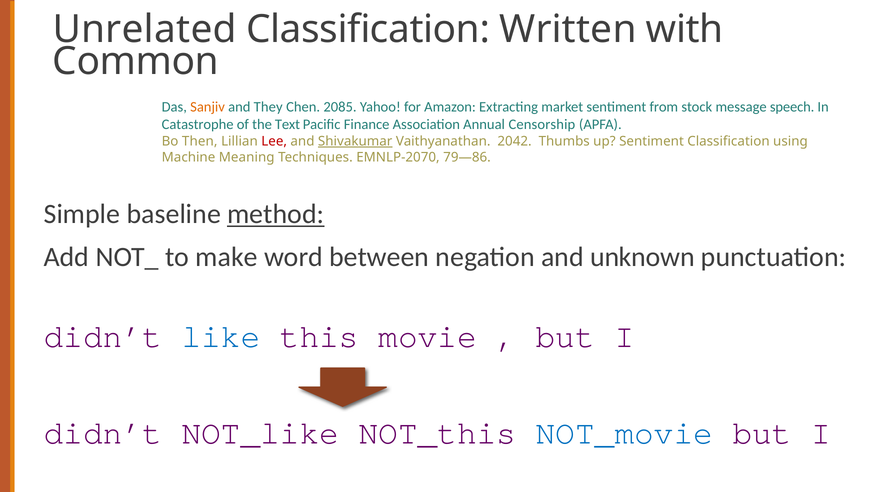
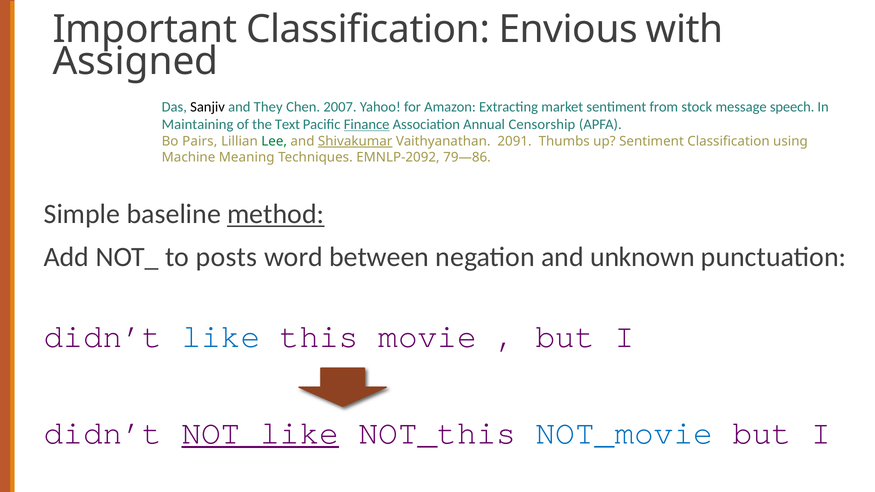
Unrelated: Unrelated -> Important (145, 30)
Written: Written -> Envious (568, 30)
Common: Common -> Assigned (135, 61)
Sanjiv colour: orange -> black (208, 107)
2085: 2085 -> 2007 (340, 107)
Catastrophe: Catastrophe -> Maintaining (198, 125)
Finance underline: none -> present (367, 125)
Then: Then -> Pairs (200, 141)
Lee colour: red -> green (274, 141)
2042: 2042 -> 2091 (515, 141)
EMNLP-2070: EMNLP-2070 -> EMNLP-2092 (398, 157)
make: make -> posts (226, 257)
NOT_like underline: none -> present (260, 433)
